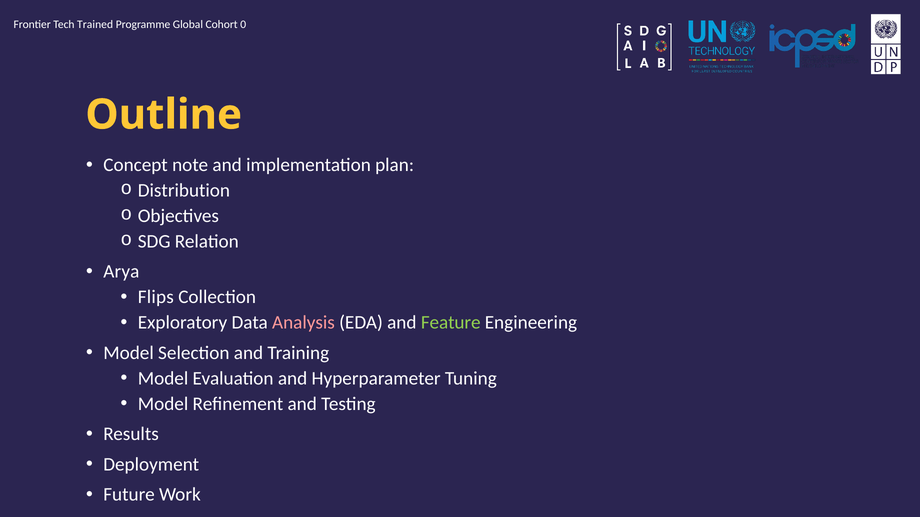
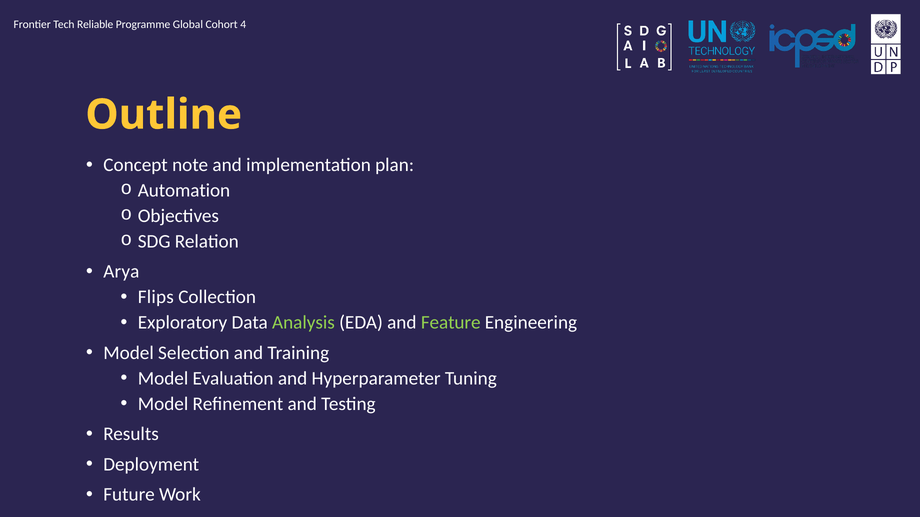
Trained: Trained -> Reliable (95, 25)
0: 0 -> 4 (243, 25)
Distribution: Distribution -> Automation (184, 191)
Analysis colour: pink -> light green (303, 323)
